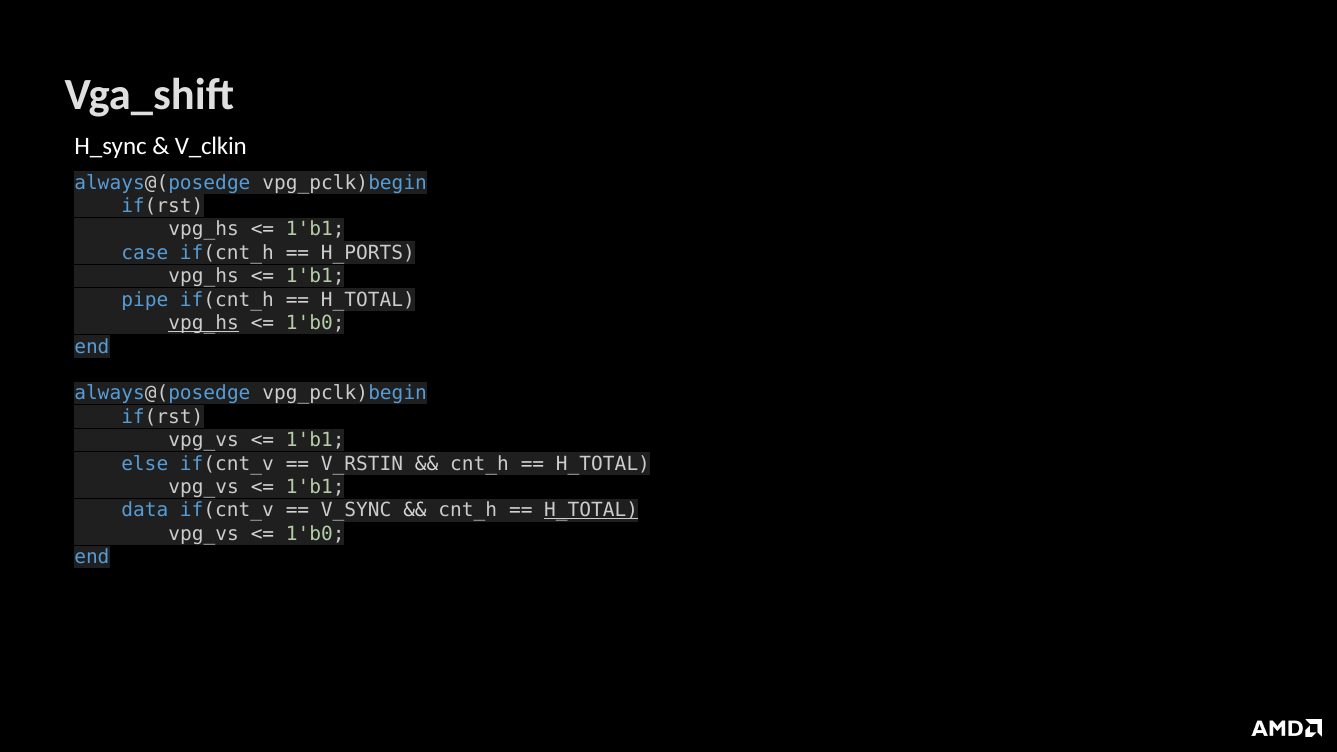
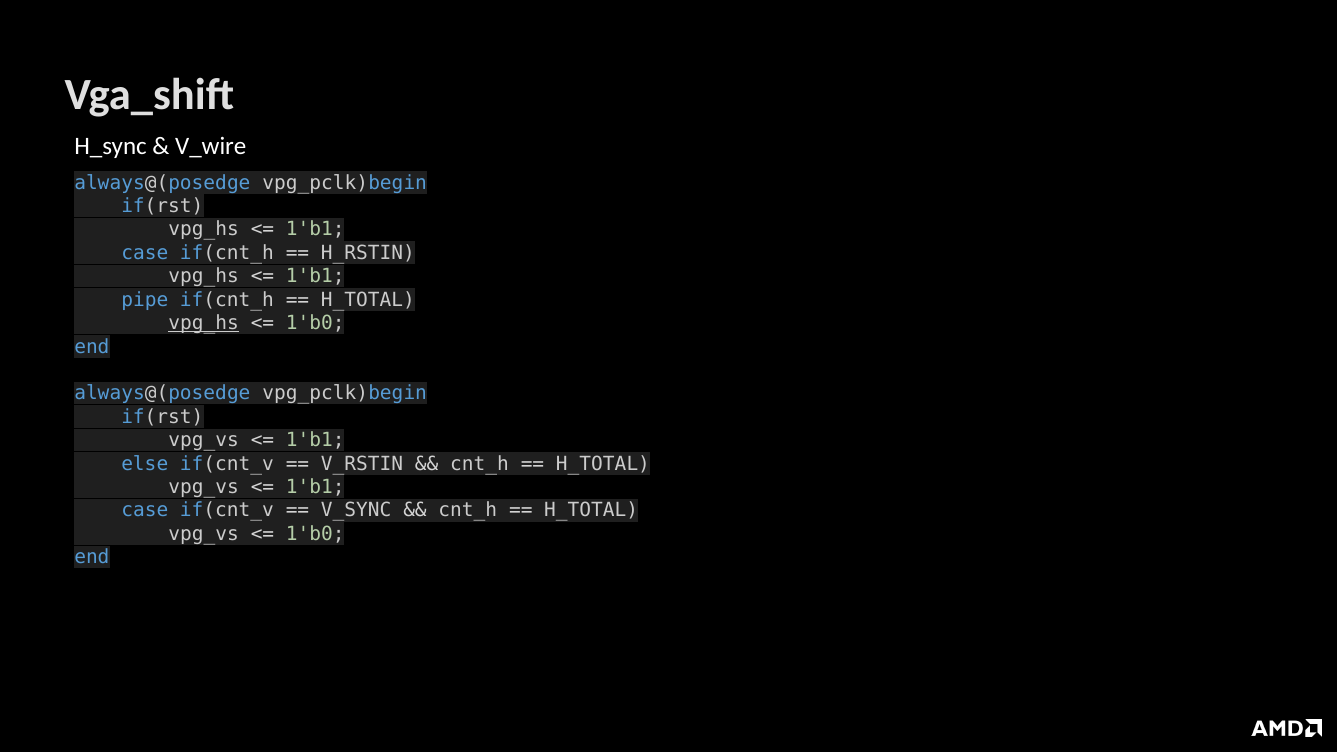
V_clkin: V_clkin -> V_wire (211, 146)
H_PORTS: H_PORTS -> H_RSTIN (368, 253)
data: data -> case (145, 510)
H_TOTAL underline: present -> none (591, 510)
